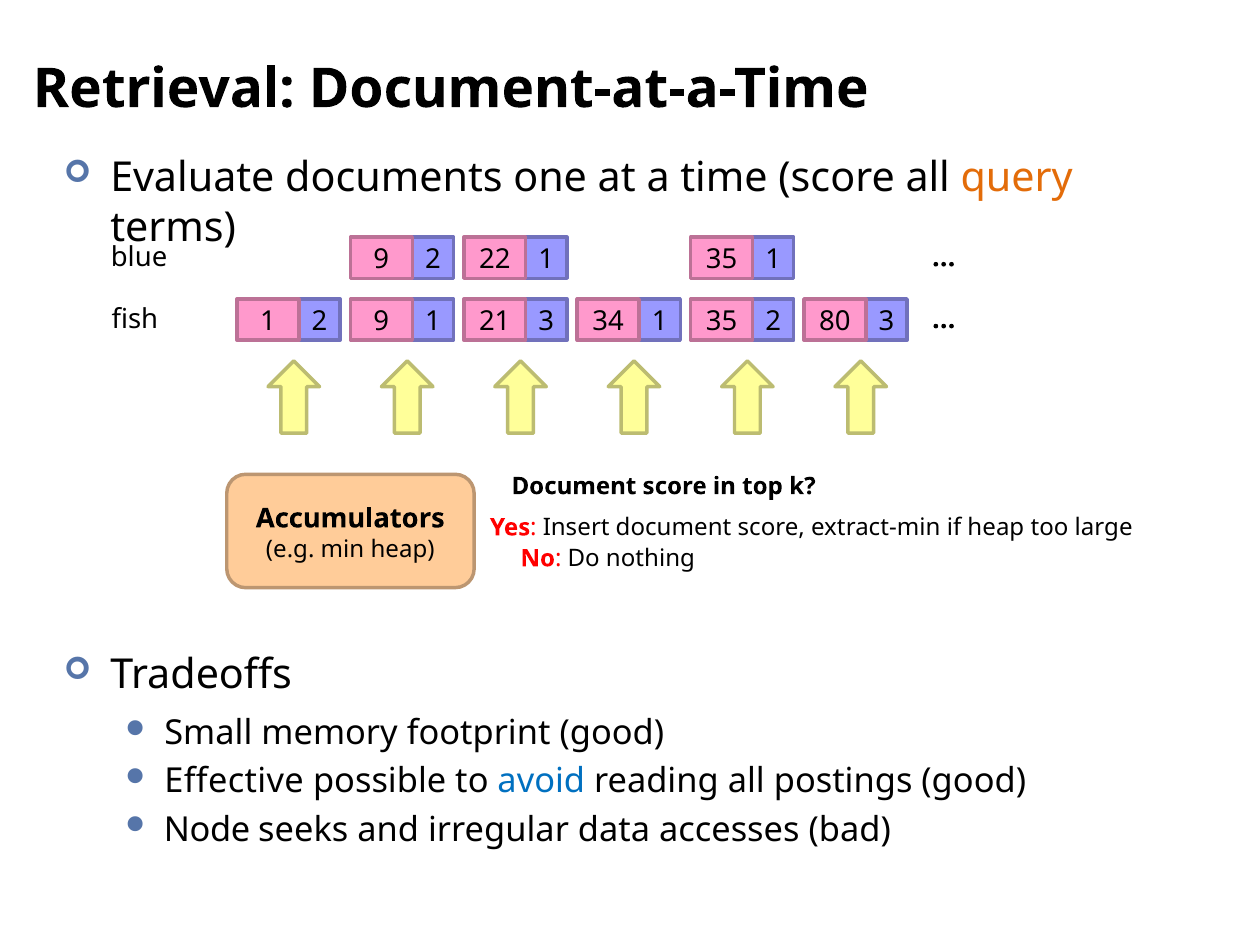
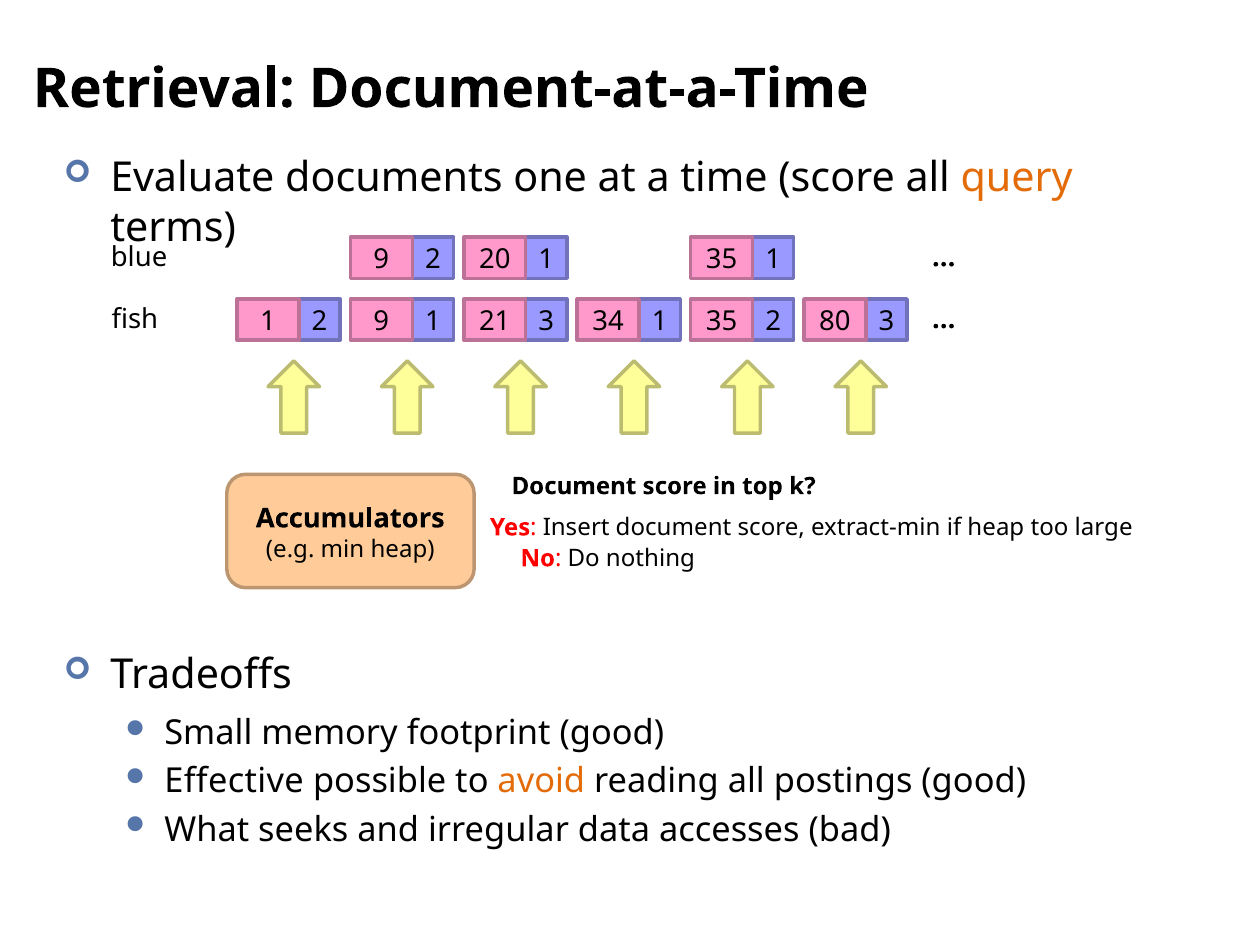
22: 22 -> 20 (495, 260)
avoid colour: blue -> orange (541, 781)
Node: Node -> What (207, 830)
